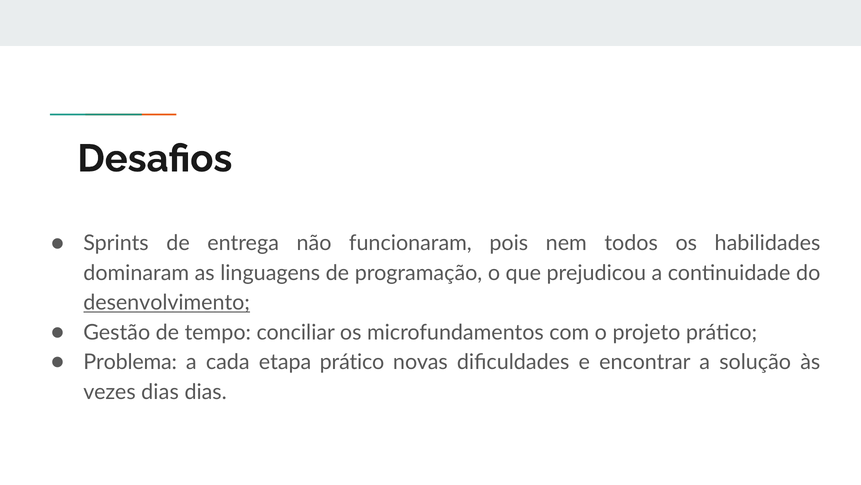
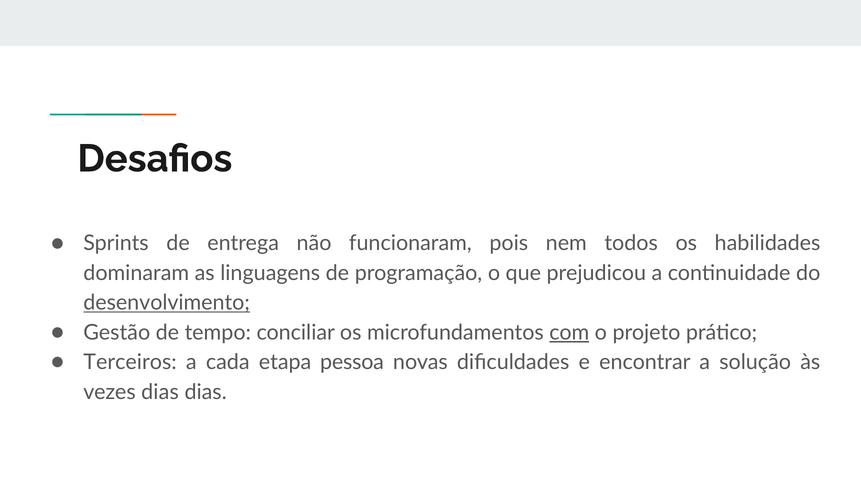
com underline: none -> present (569, 332)
Problema: Problema -> Terceiros (130, 362)
etapa prático: prático -> pessoa (352, 362)
